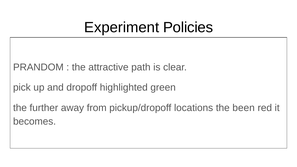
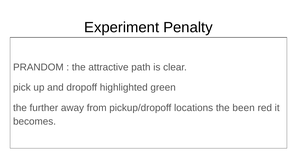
Policies: Policies -> Penalty (188, 27)
